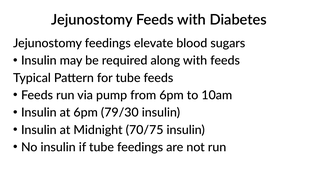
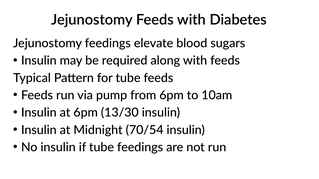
79/30: 79/30 -> 13/30 (120, 113)
70/75: 70/75 -> 70/54 (145, 130)
